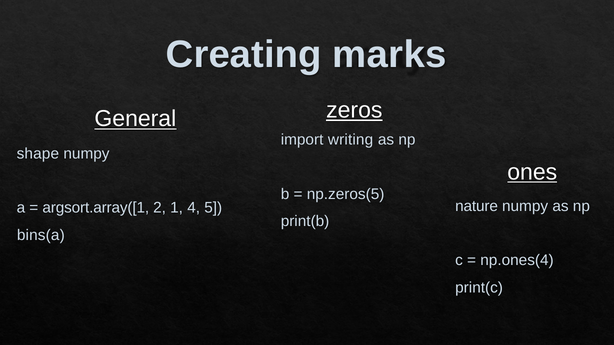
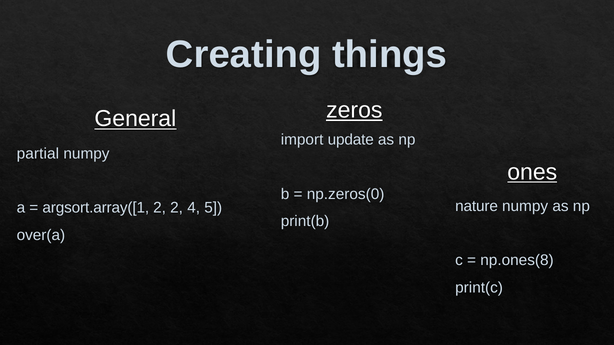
marks: marks -> things (390, 55)
writing: writing -> update (351, 140)
shape: shape -> partial (38, 154)
np.zeros(5: np.zeros(5 -> np.zeros(0 (346, 194)
2 1: 1 -> 2 (177, 208)
bins(a: bins(a -> over(a (41, 235)
np.ones(4: np.ones(4 -> np.ones(8 (517, 261)
